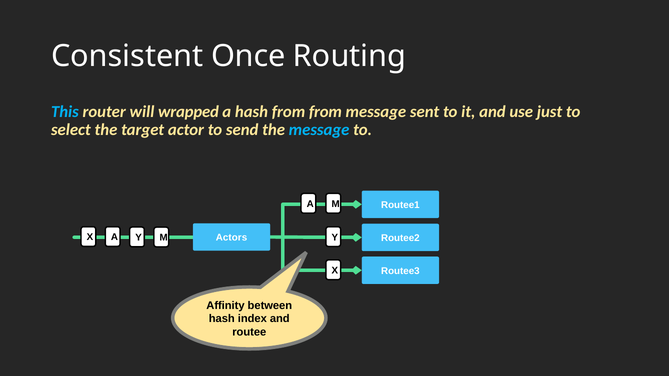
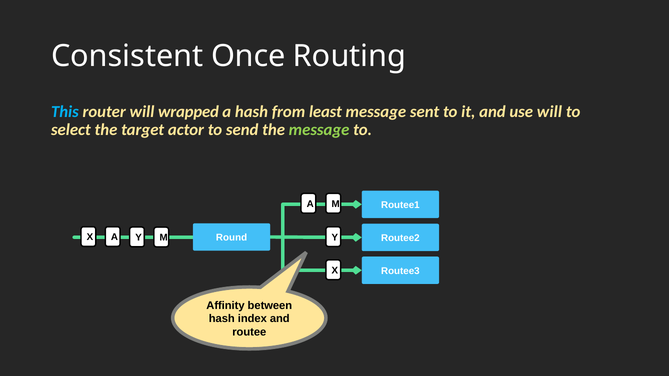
from from: from -> least (325, 112)
use just: just -> will (549, 112)
message colour: light blue -> light green (319, 130)
Actors: Actors -> Round (232, 238)
